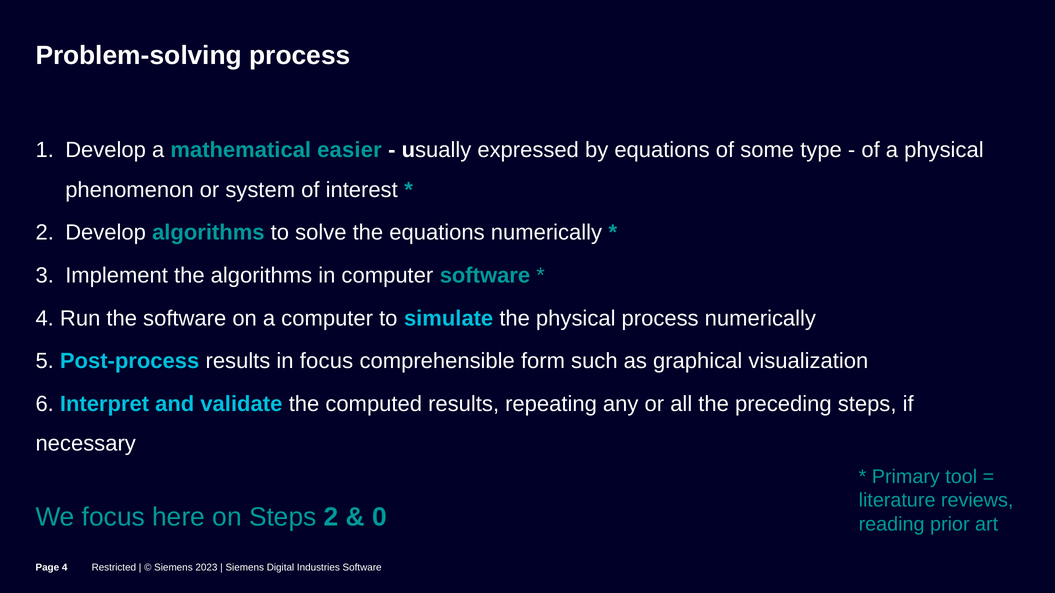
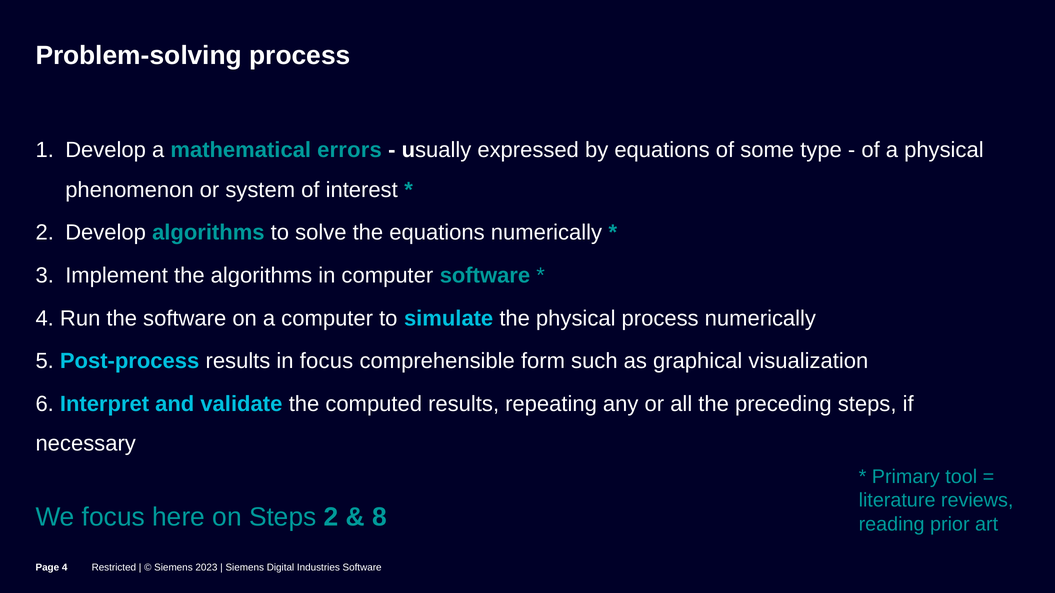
easier: easier -> errors (349, 150)
0: 0 -> 8 (379, 518)
